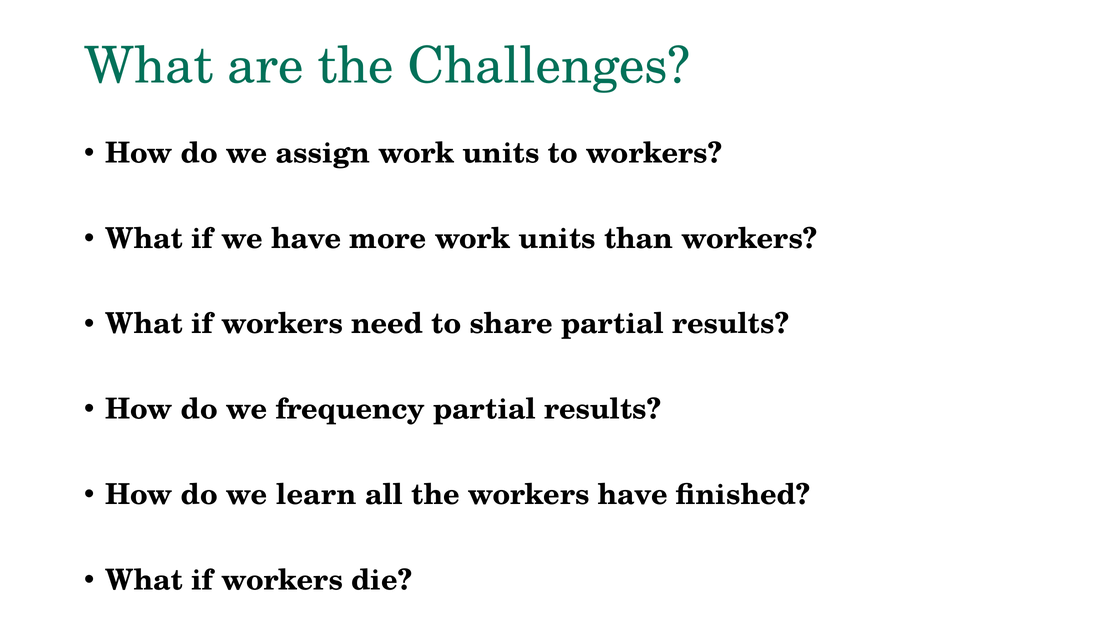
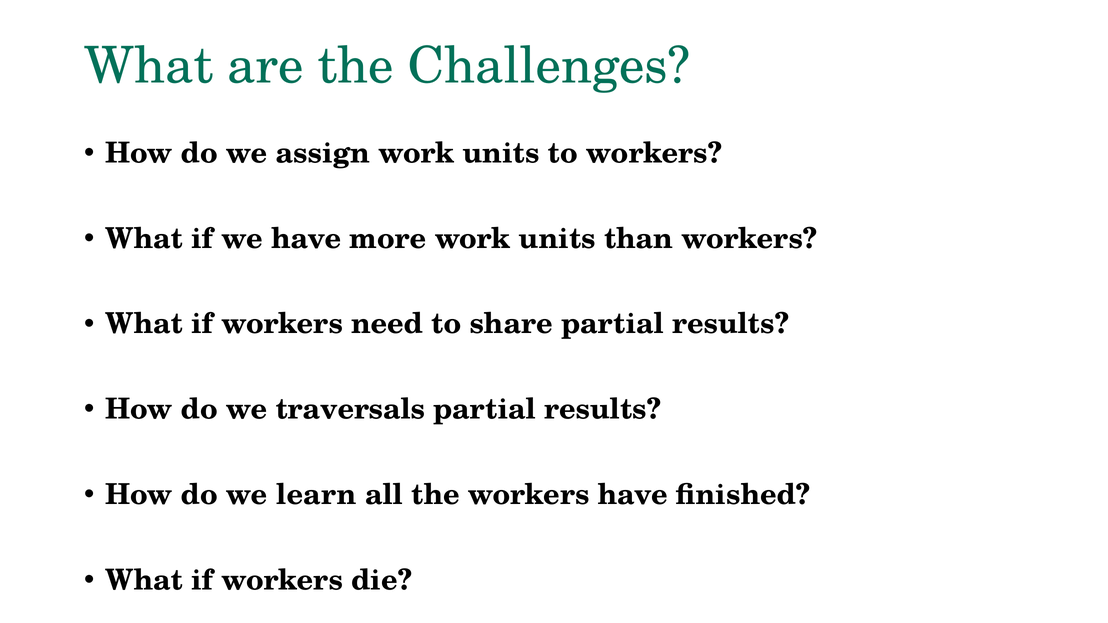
frequency: frequency -> traversals (350, 409)
